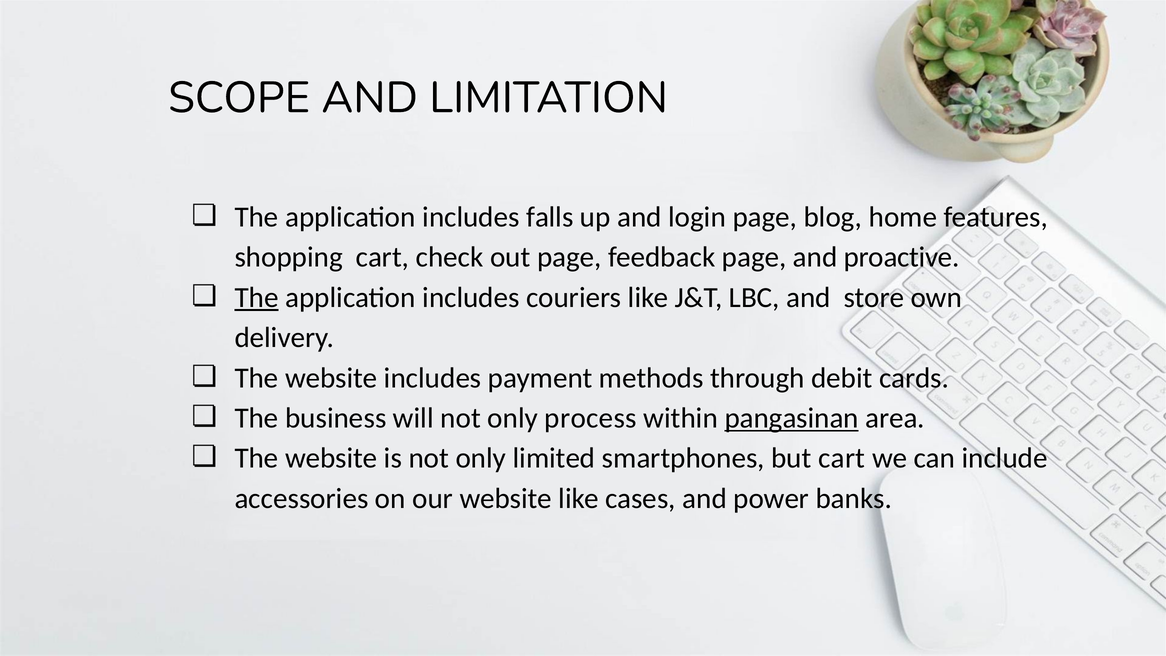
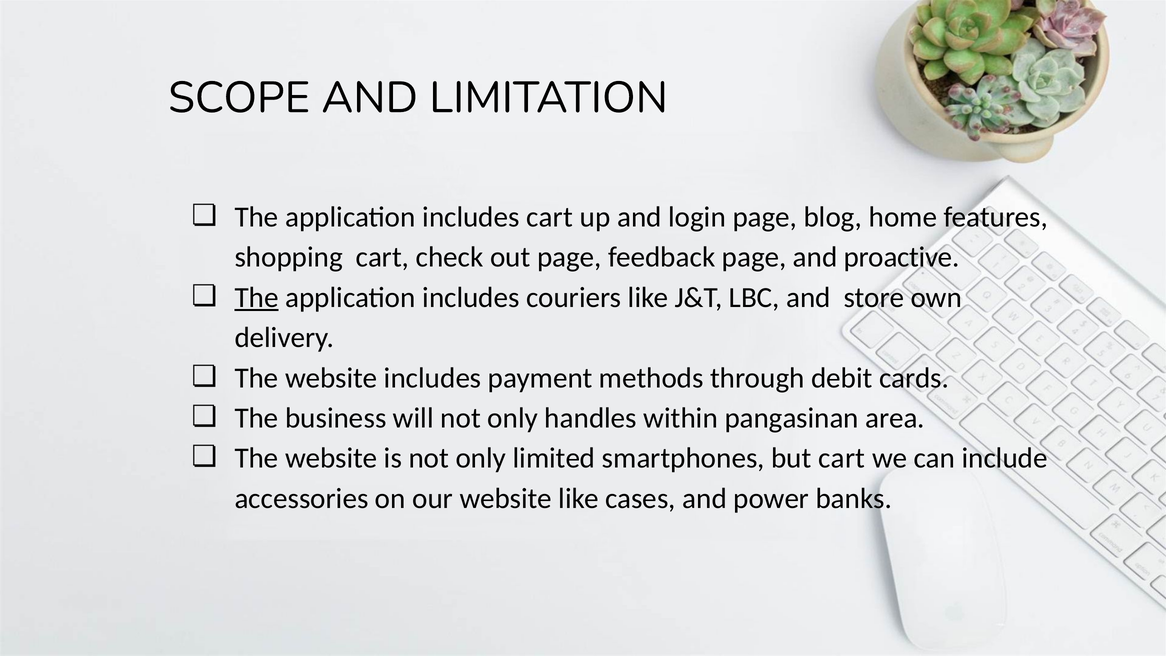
includes falls: falls -> cart (550, 217)
process: process -> handles (591, 418)
pangasinan underline: present -> none (792, 418)
